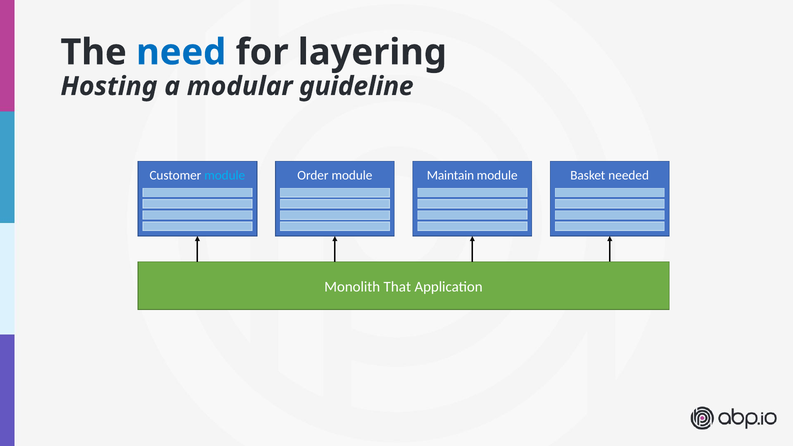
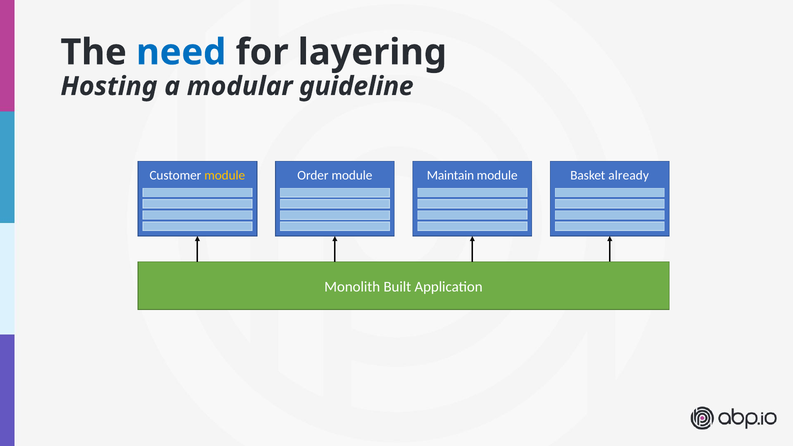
module colour: light blue -> yellow (225, 175)
needed: needed -> already (629, 175)
That: That -> Built (397, 287)
